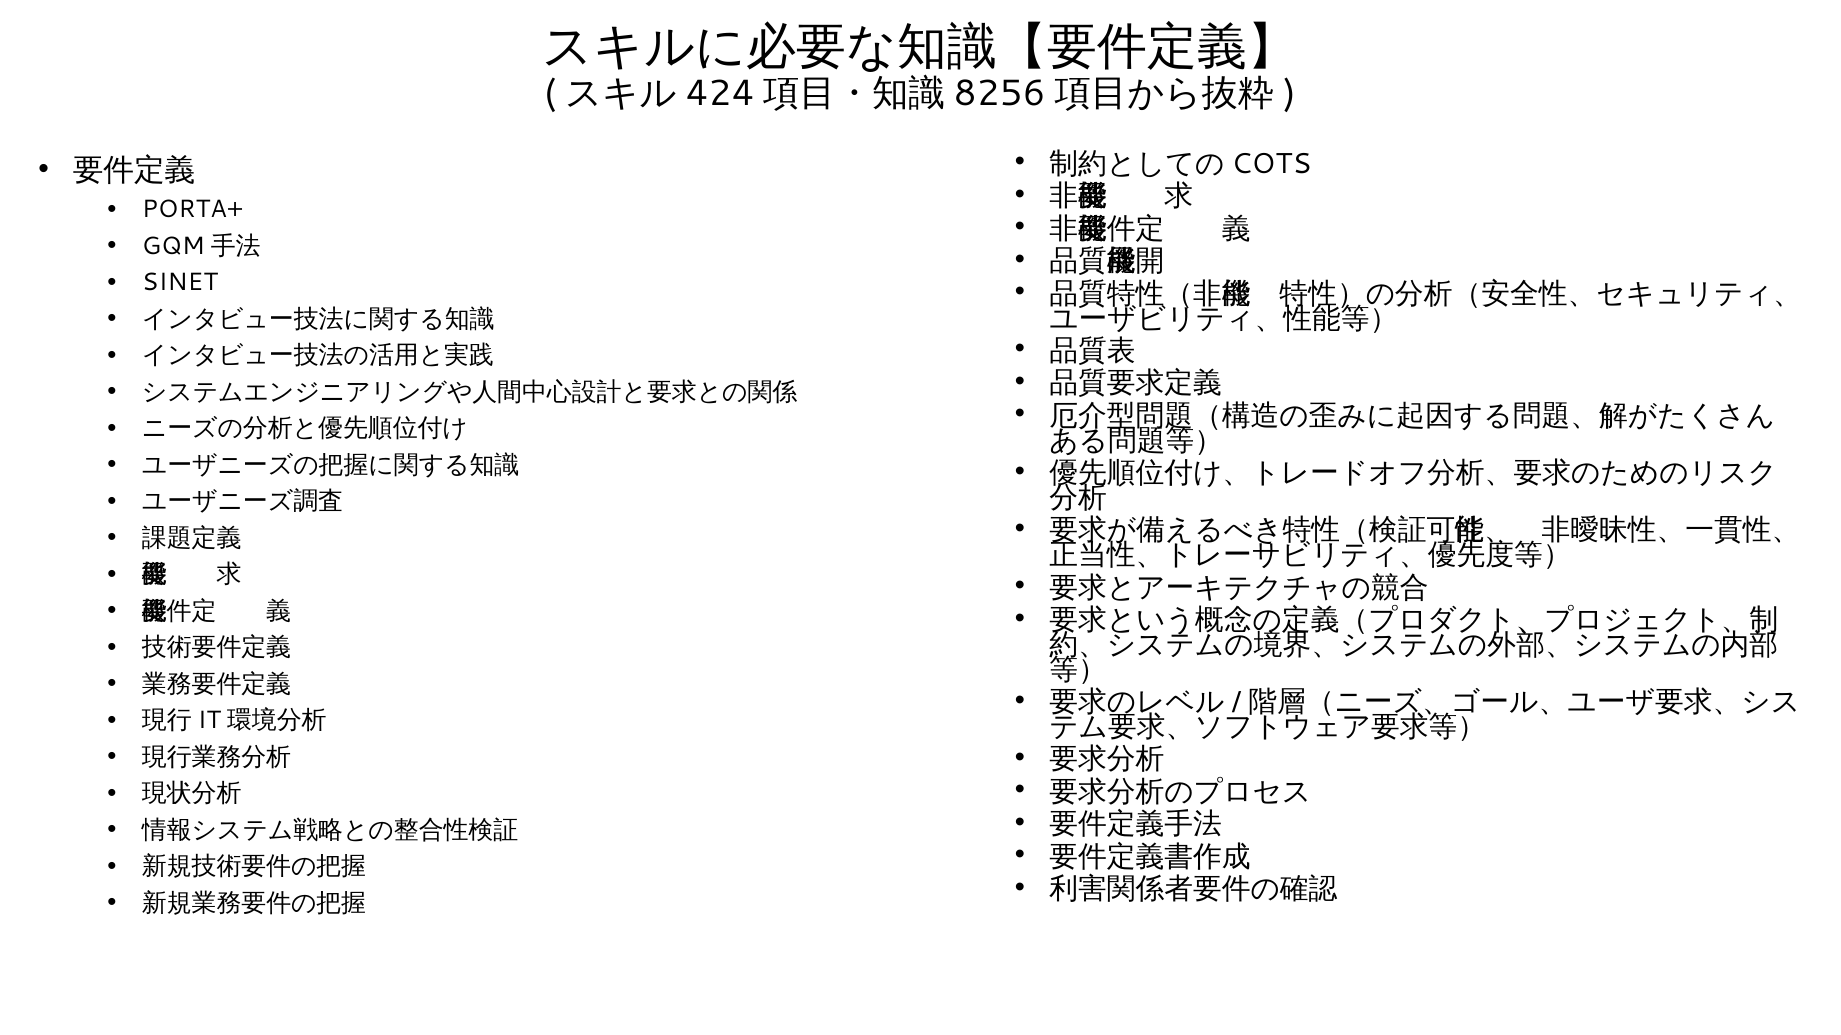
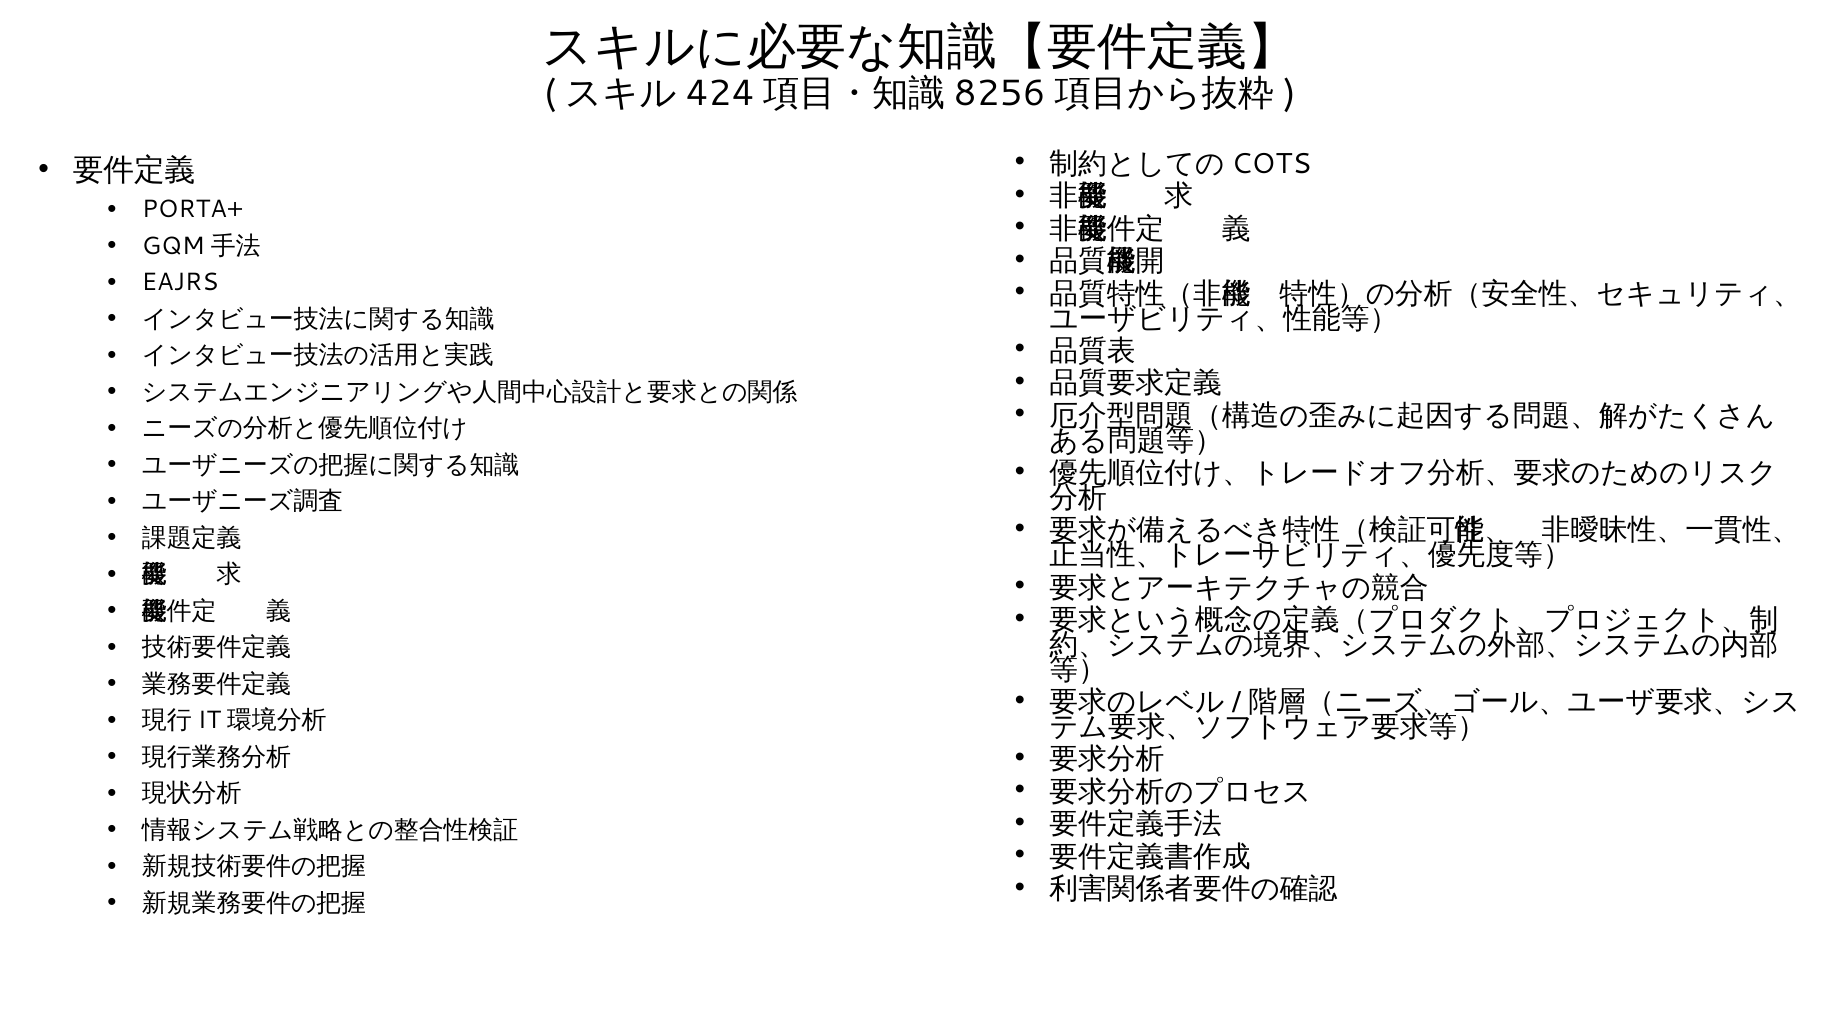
SINET: SINET -> EAJRS (180, 283)
